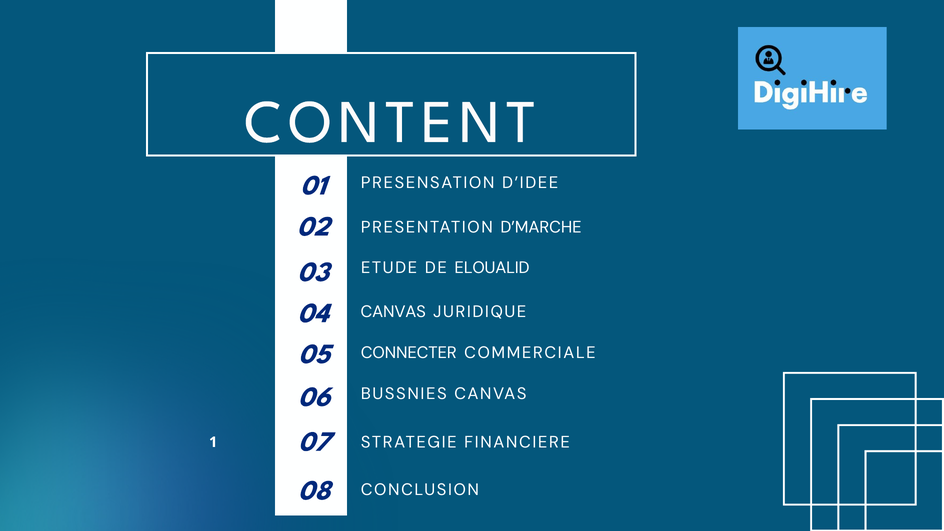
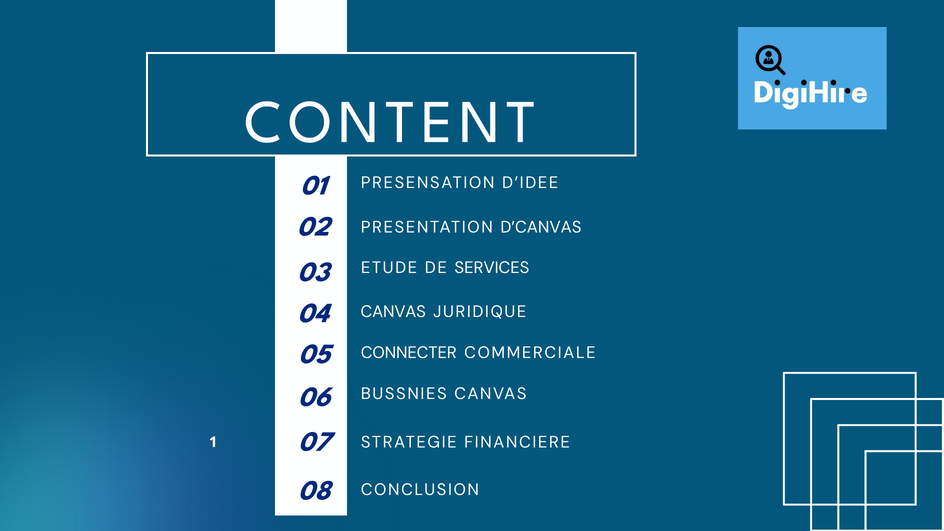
D’MARCHE: D’MARCHE -> D’CANVAS (541, 227)
ELOUALID: ELOUALID -> SERVICES (492, 268)
